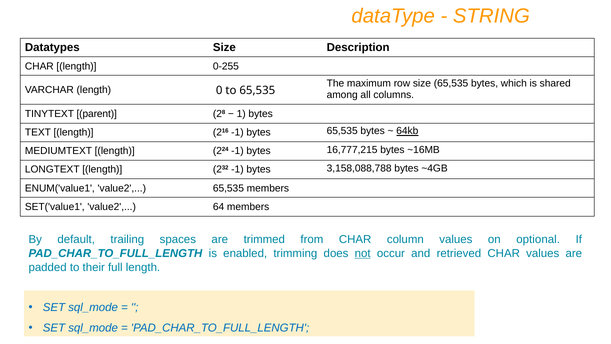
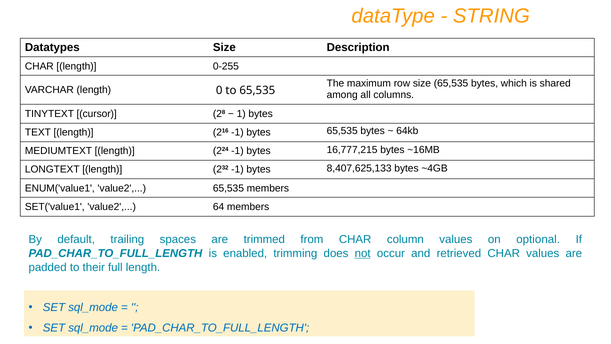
parent: parent -> cursor (97, 114)
64kb underline: present -> none (407, 131)
3,158,088,788: 3,158,088,788 -> 8,407,625,133 (359, 168)
